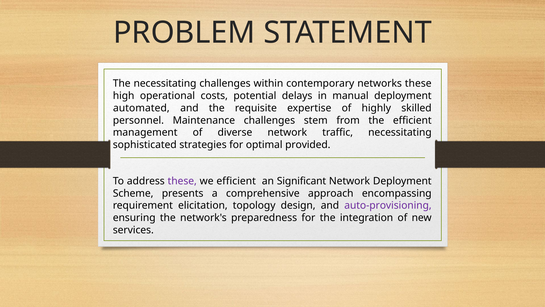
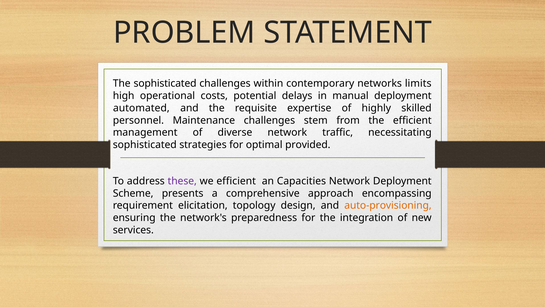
The necessitating: necessitating -> sophisticated (165, 83)
networks these: these -> limits (418, 83)
Significant: Significant -> Capacities (301, 181)
auto-provisioning colour: purple -> orange (388, 205)
